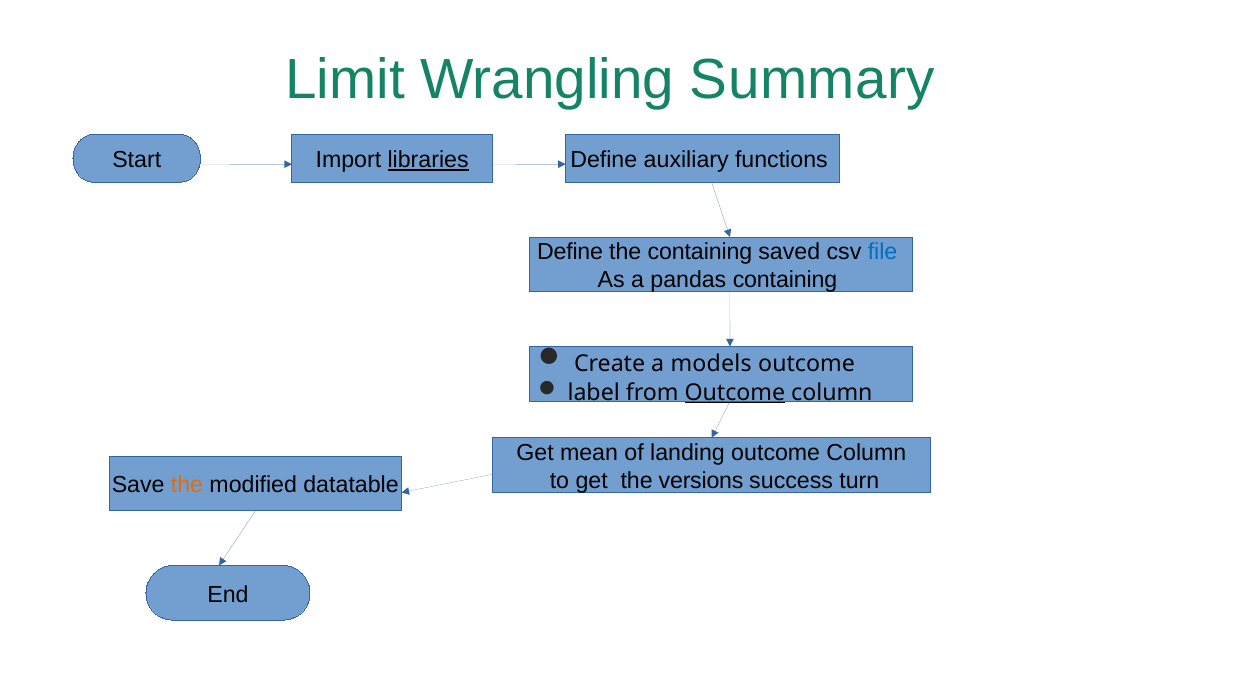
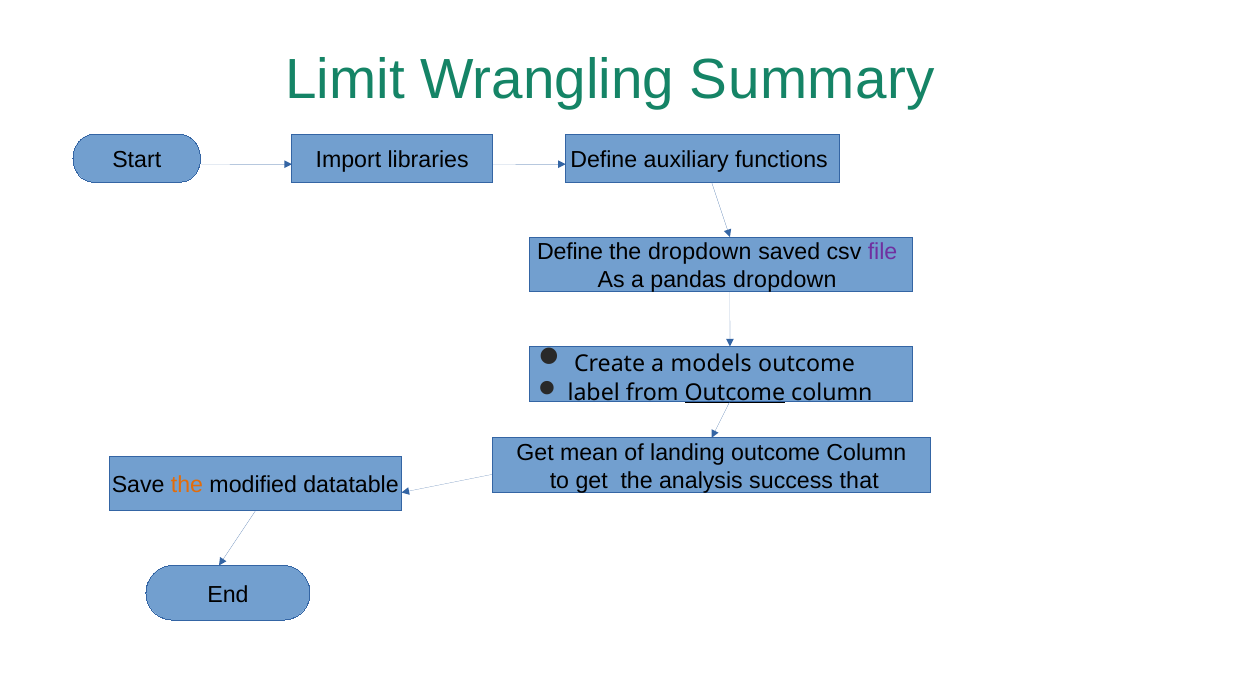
libraries underline: present -> none (428, 160)
the containing: containing -> dropdown (700, 252)
file colour: blue -> purple (883, 252)
pandas containing: containing -> dropdown (785, 280)
versions: versions -> analysis (701, 481)
turn: turn -> that (859, 481)
